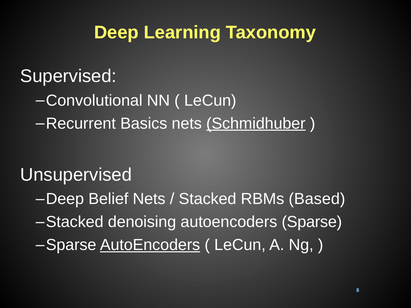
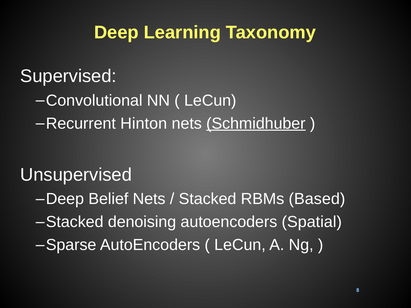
Basics: Basics -> Hinton (144, 124)
autoencoders Sparse: Sparse -> Spatial (312, 222)
AutoEncoders underline: present -> none (150, 245)
